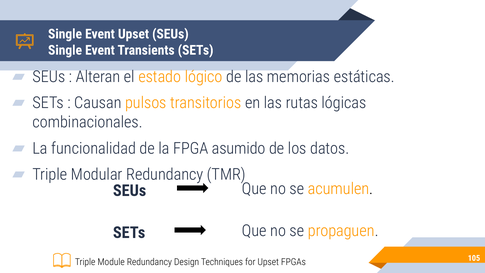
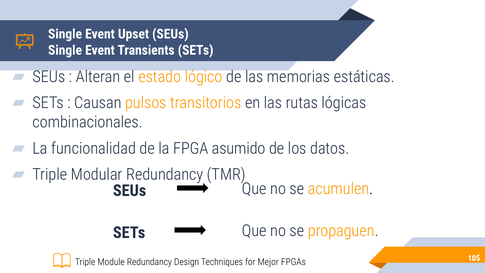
for Upset: Upset -> Mejor (268, 262)
